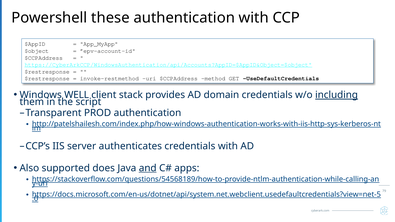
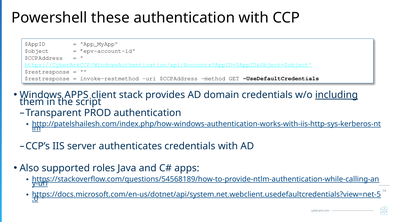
Windows WELL: WELL -> APPS (76, 95)
does: does -> roles (104, 168)
and underline: present -> none (148, 168)
